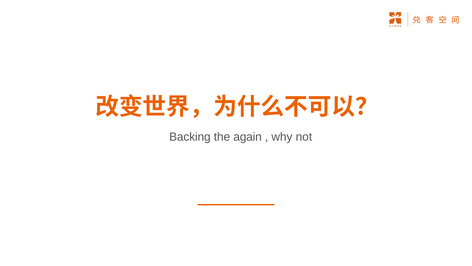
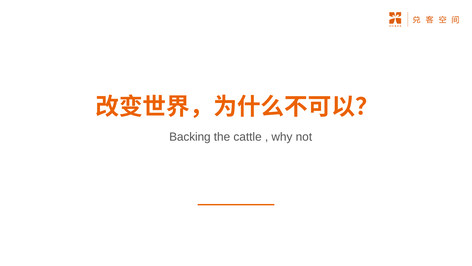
again: again -> cattle (248, 137)
